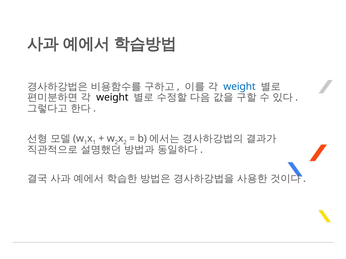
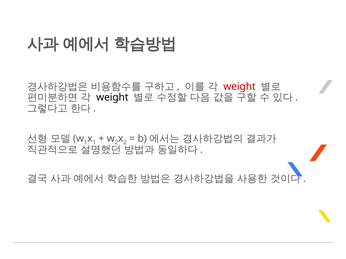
weight colour: blue -> red (239, 87)
